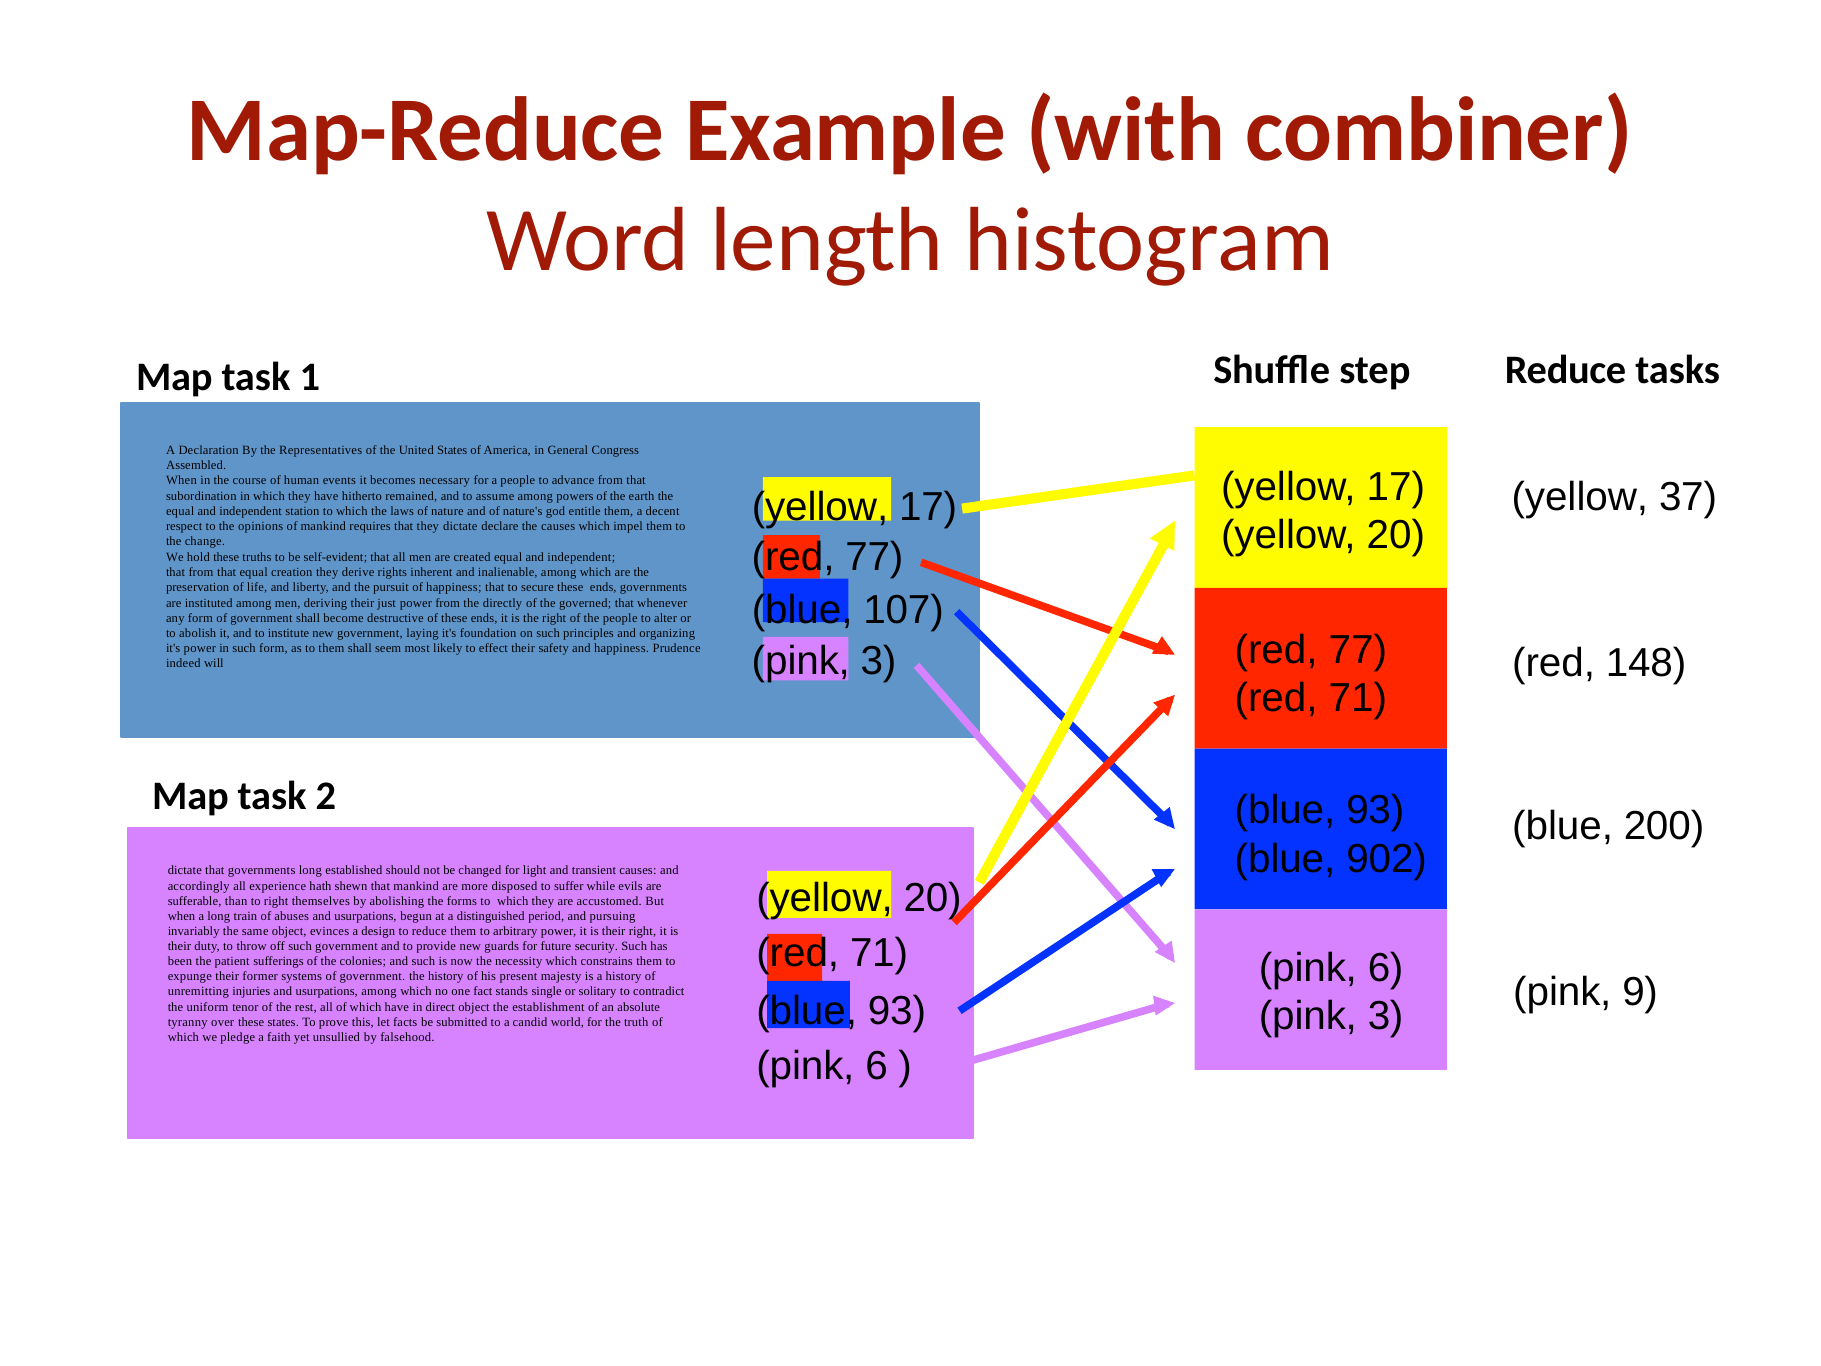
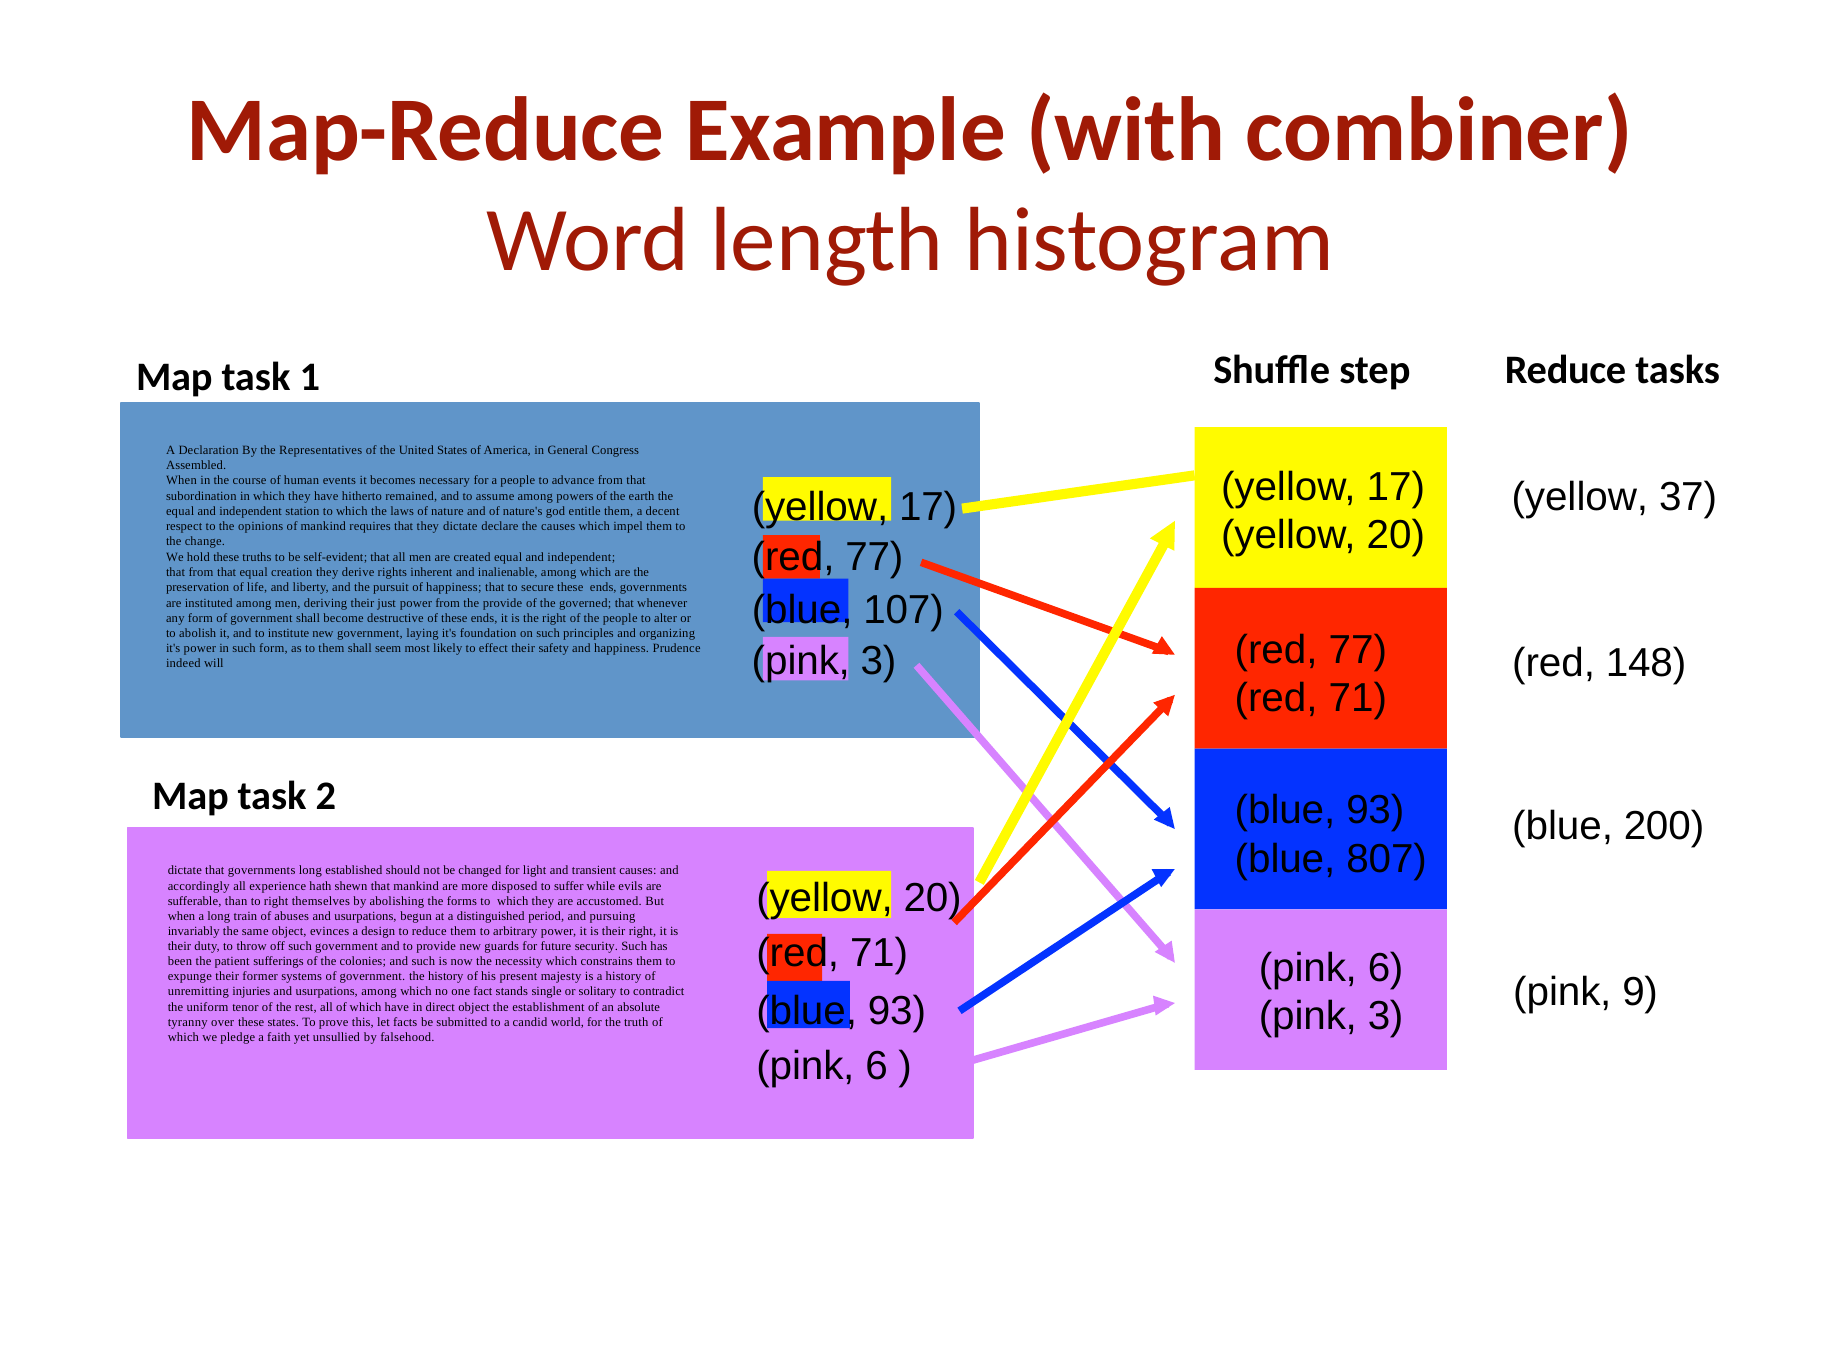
the directly: directly -> provide (503, 603)
902: 902 -> 807 (1387, 859)
